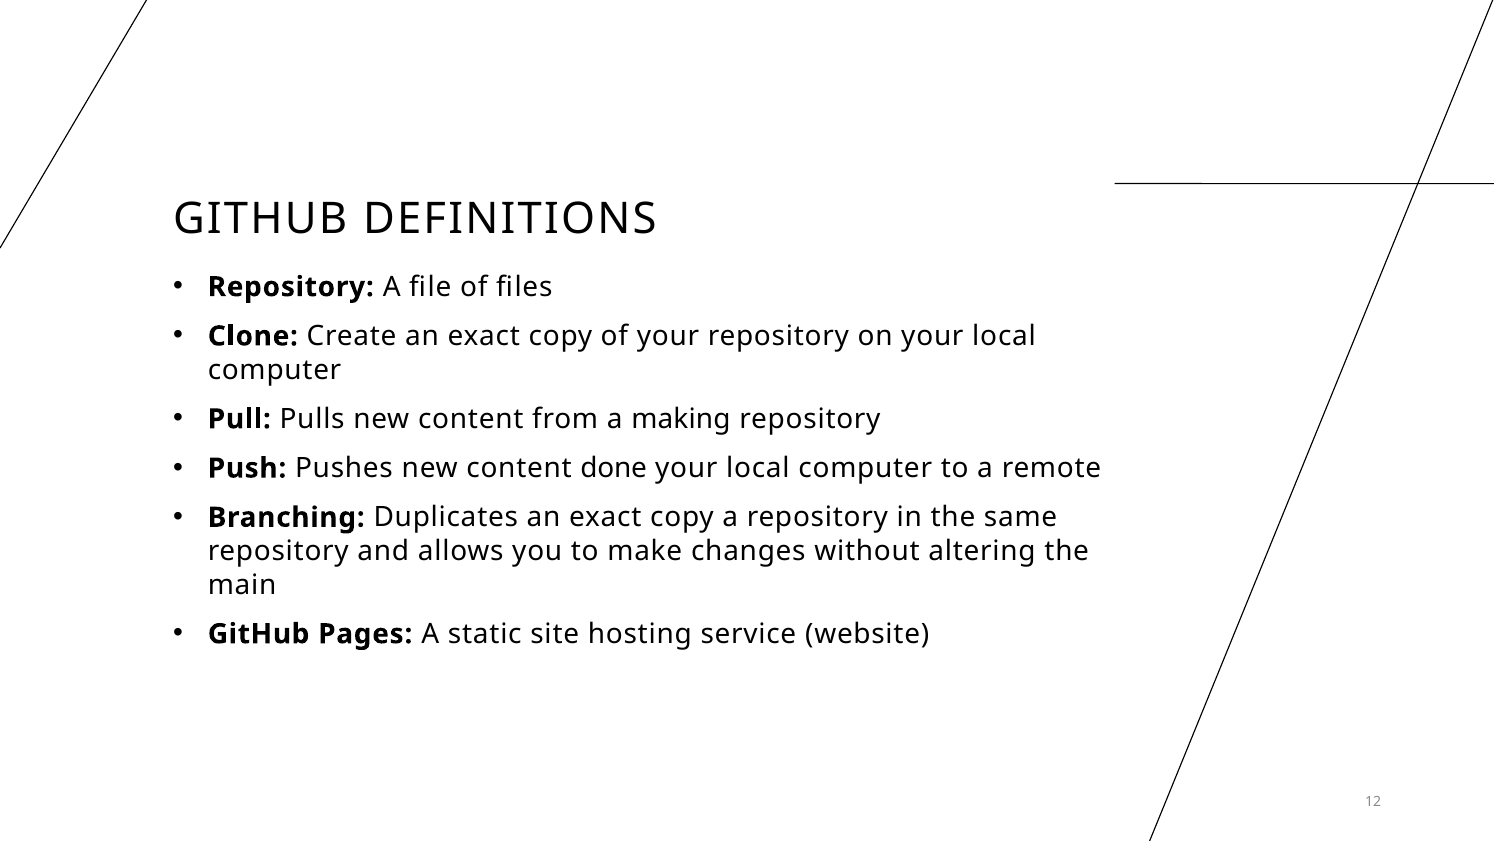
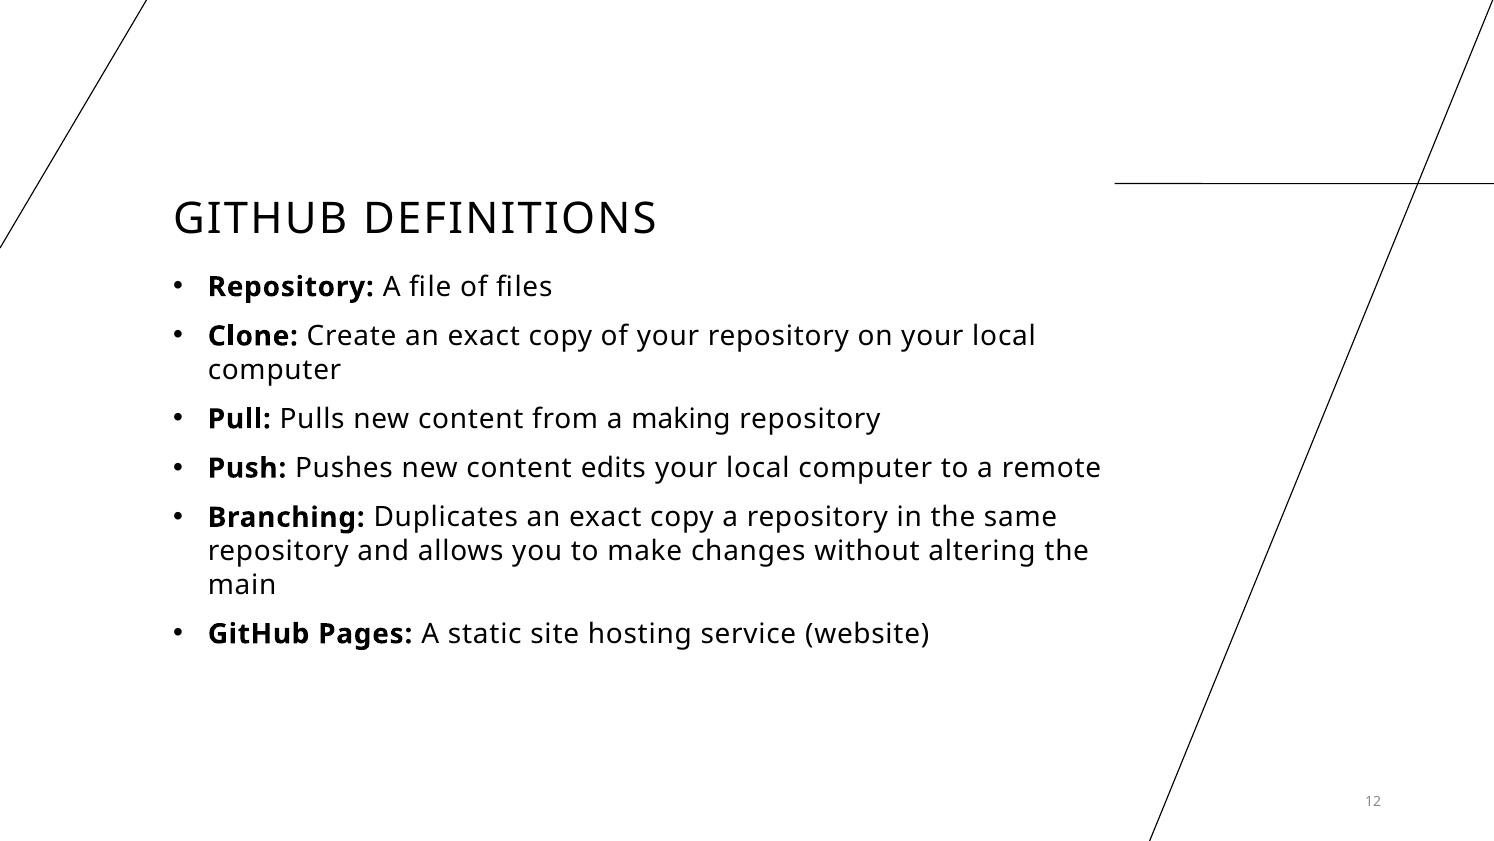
done: done -> edits (613, 468)
